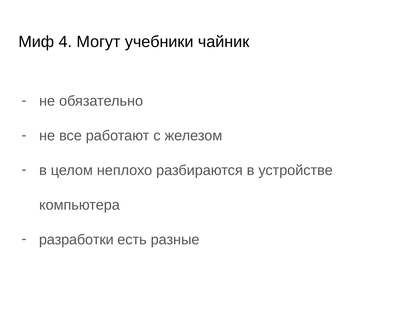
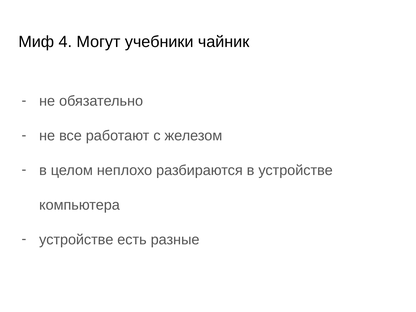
разработки: разработки -> устройстве (76, 240)
